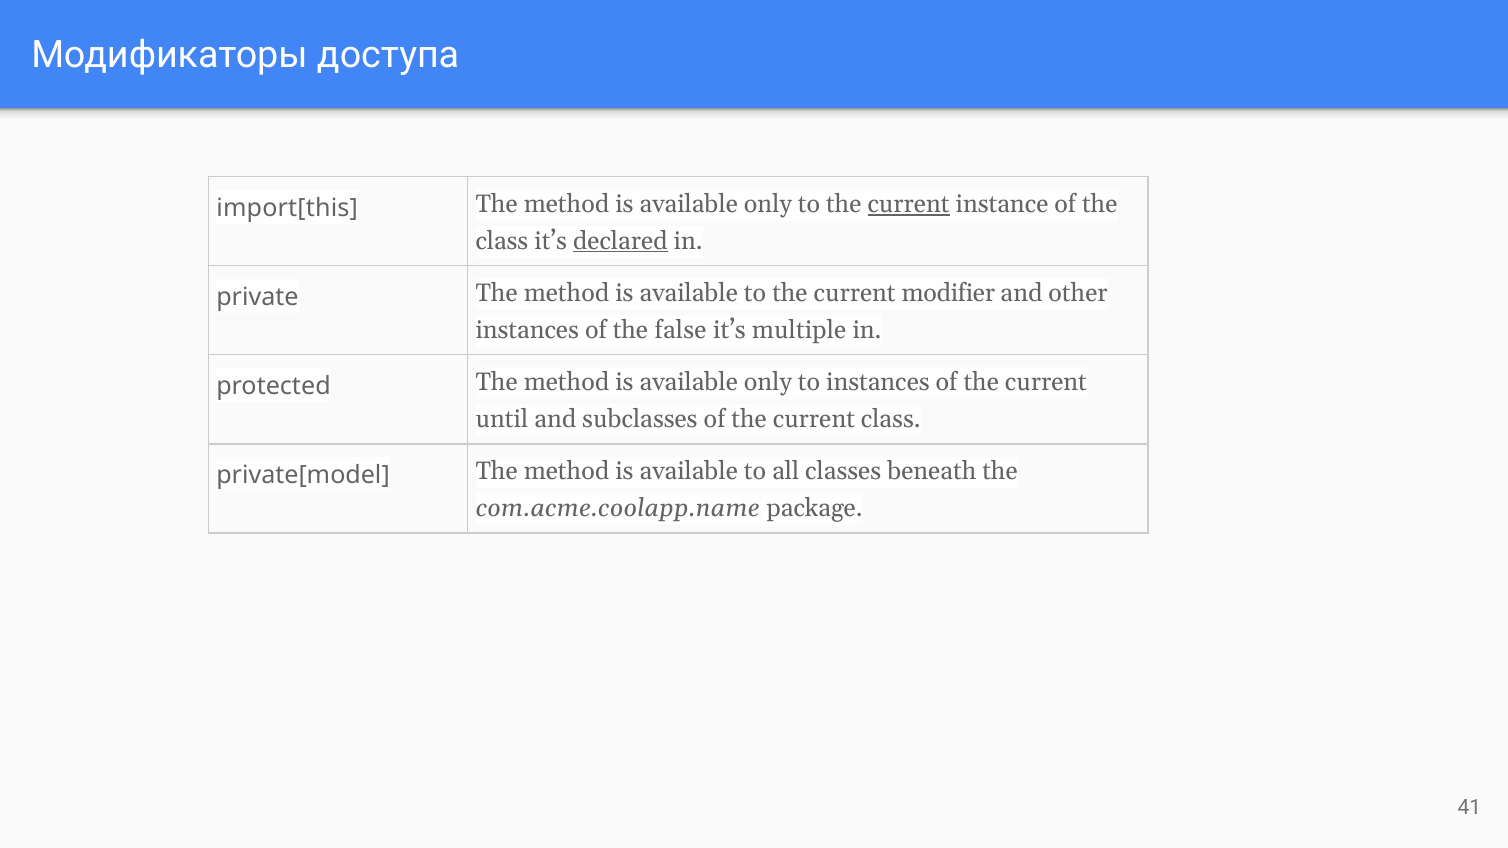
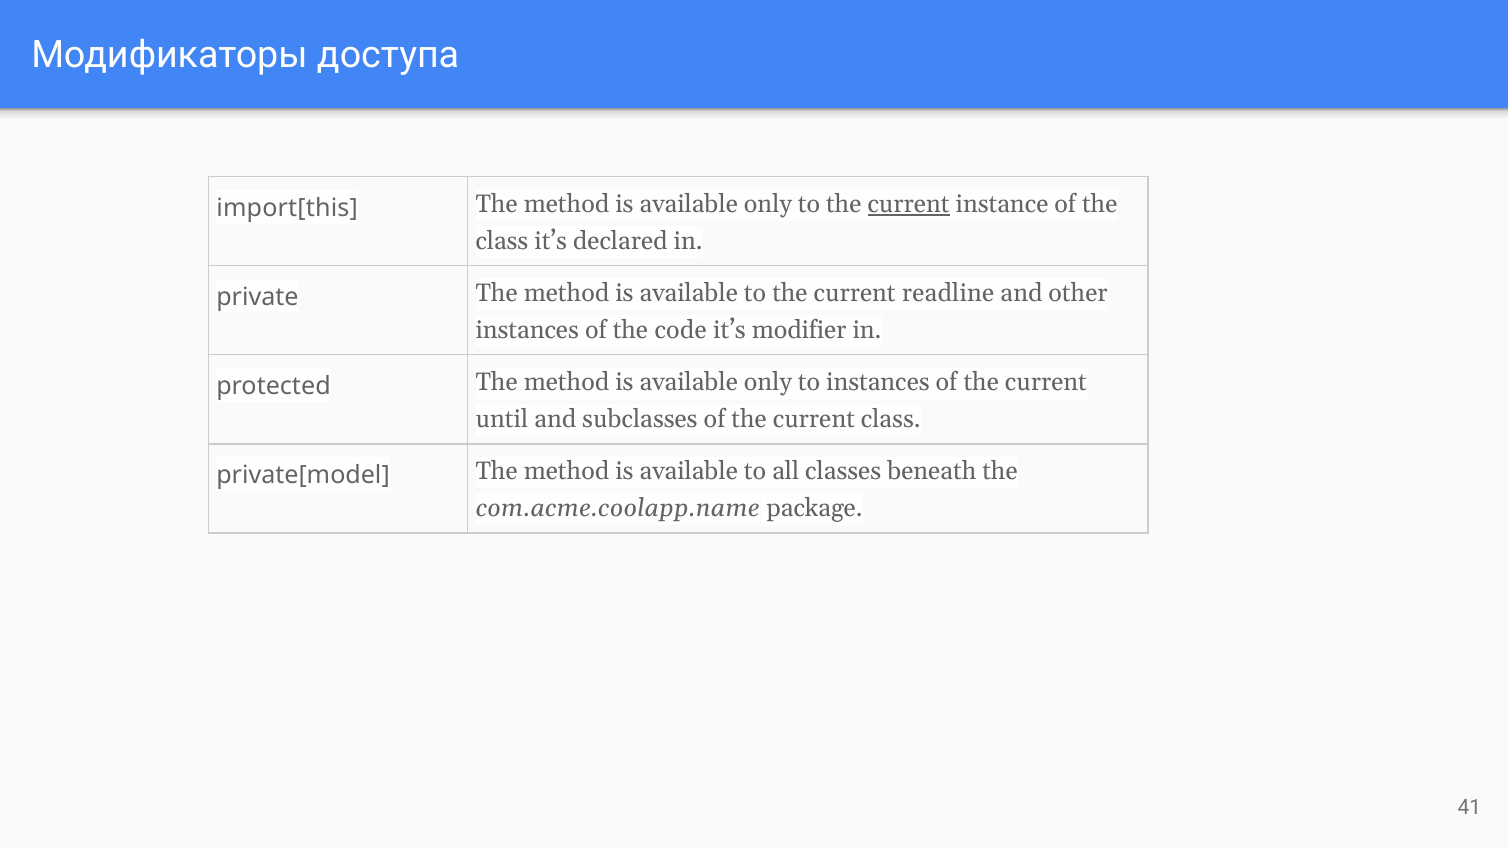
declared underline: present -> none (620, 241)
modifier: modifier -> readline (948, 293)
false: false -> code (681, 330)
multiple: multiple -> modifier (799, 330)
